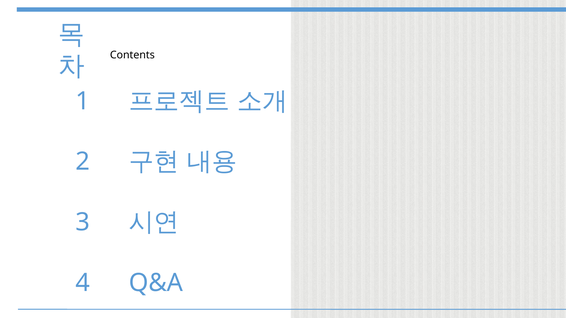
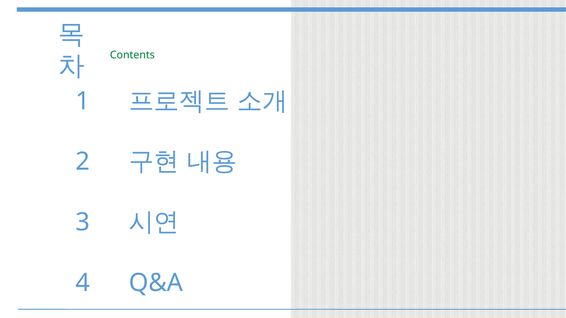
Contents colour: black -> green (132, 55)
